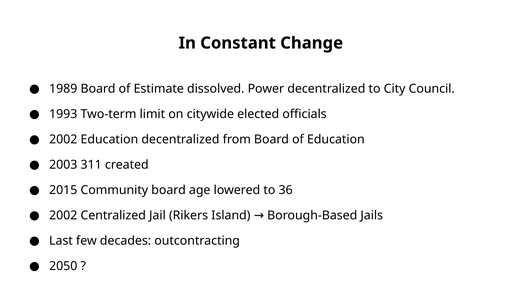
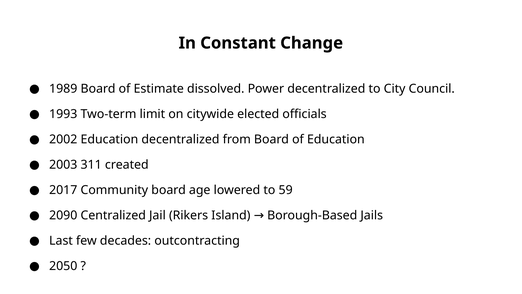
2015: 2015 -> 2017 (63, 190)
36: 36 -> 59 (286, 190)
2002: 2002 -> 2090 (63, 215)
